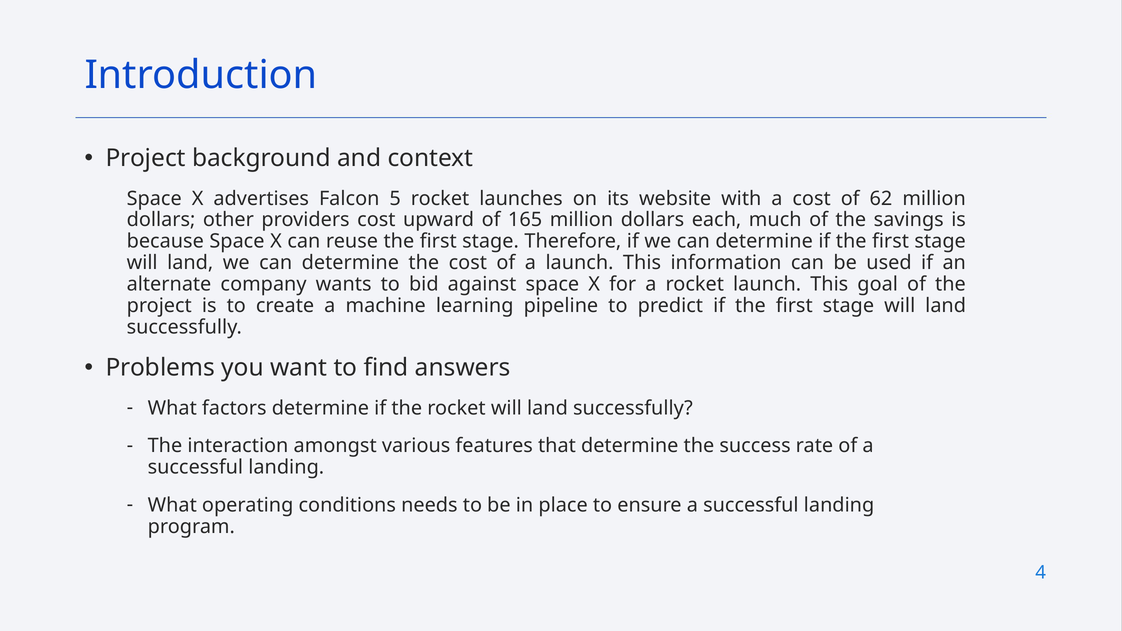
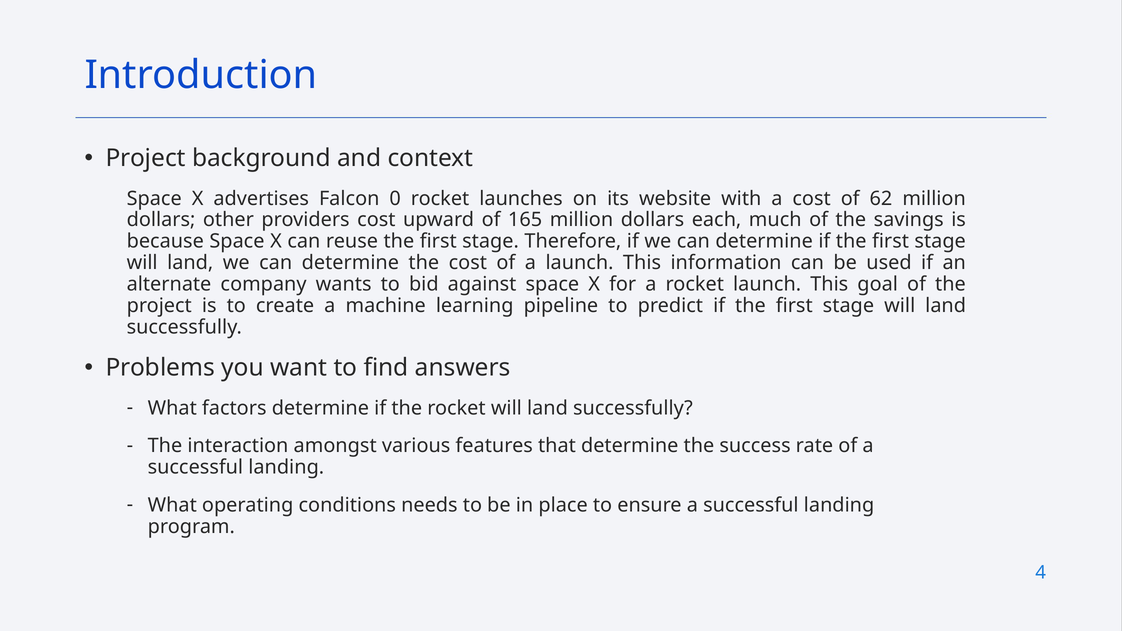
5: 5 -> 0 (395, 199)
